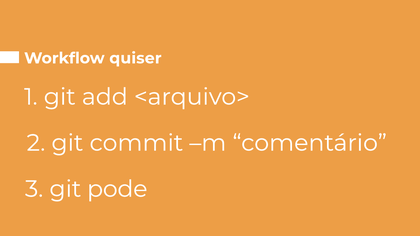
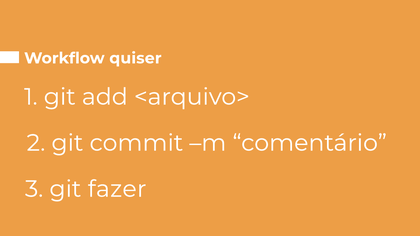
pode: pode -> fazer (117, 189)
